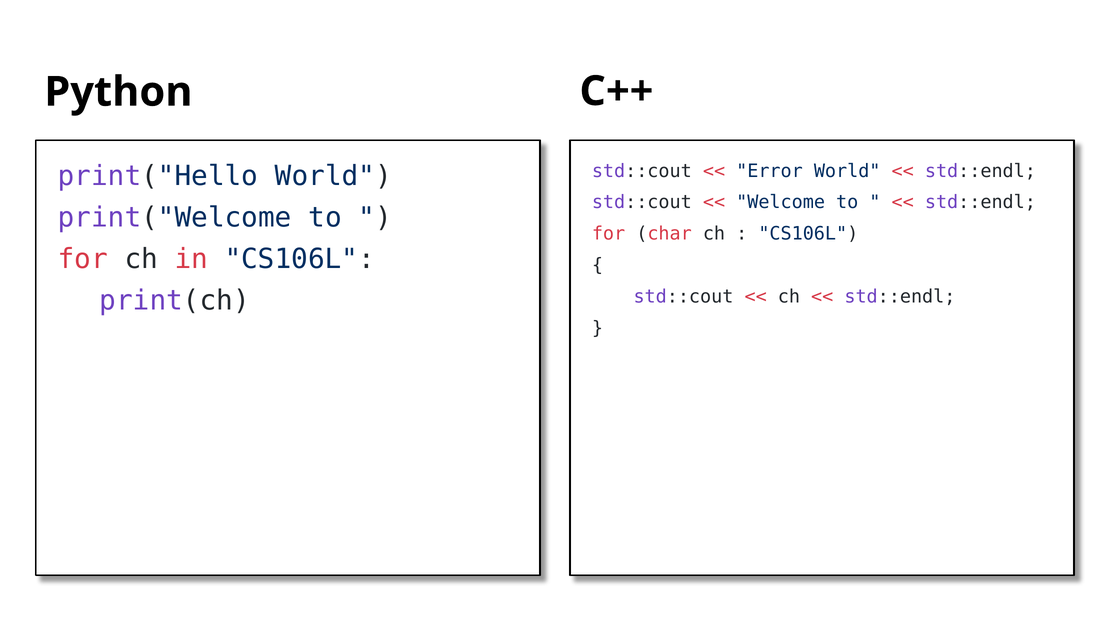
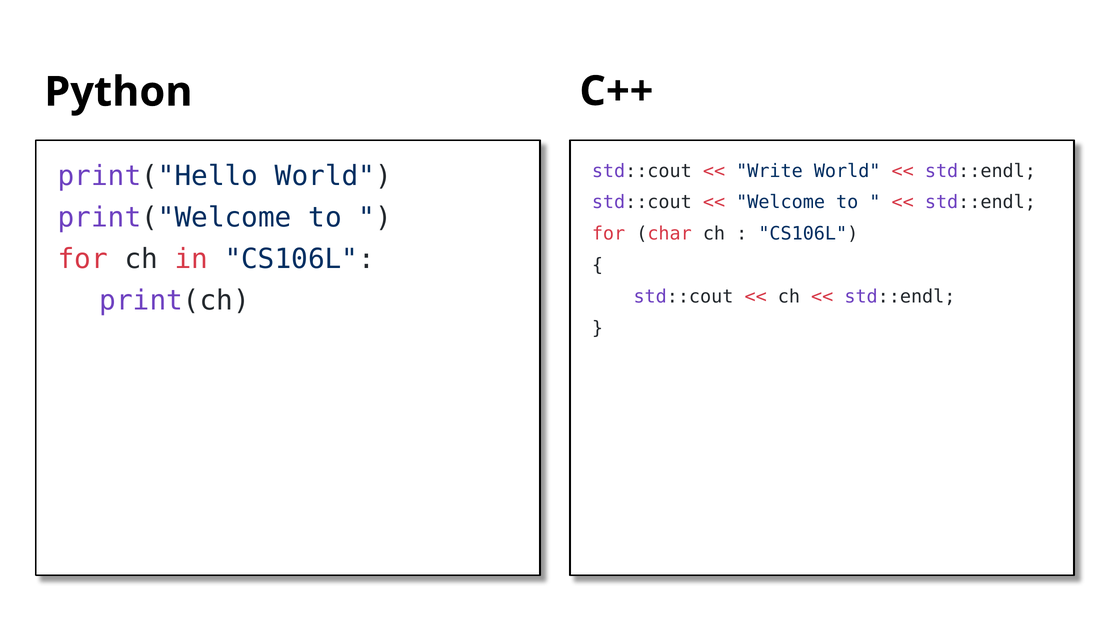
Error: Error -> Write (770, 171)
